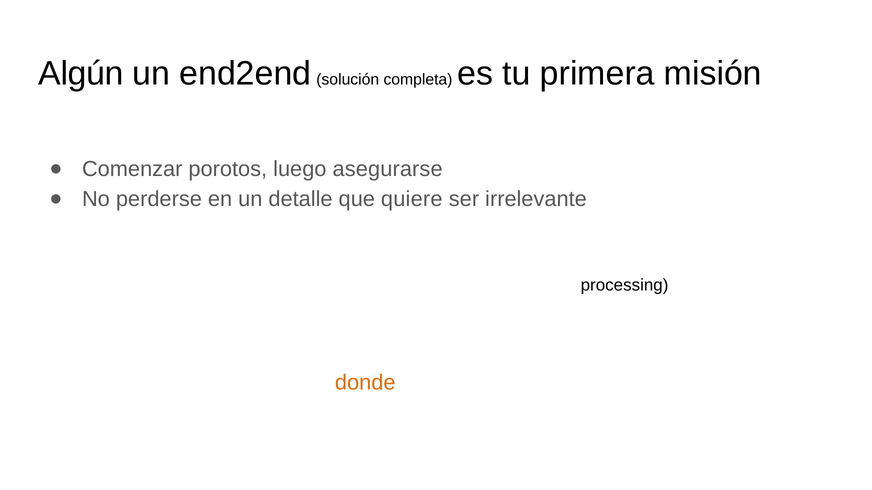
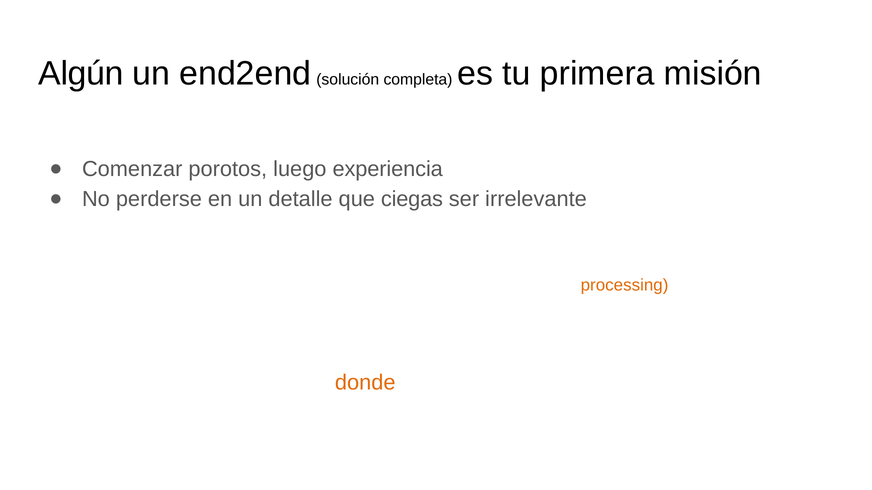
luego asegurarse: asegurarse -> experiencia (388, 169)
quiere: quiere -> ciegas (412, 199)
processing colour: black -> orange (625, 285)
